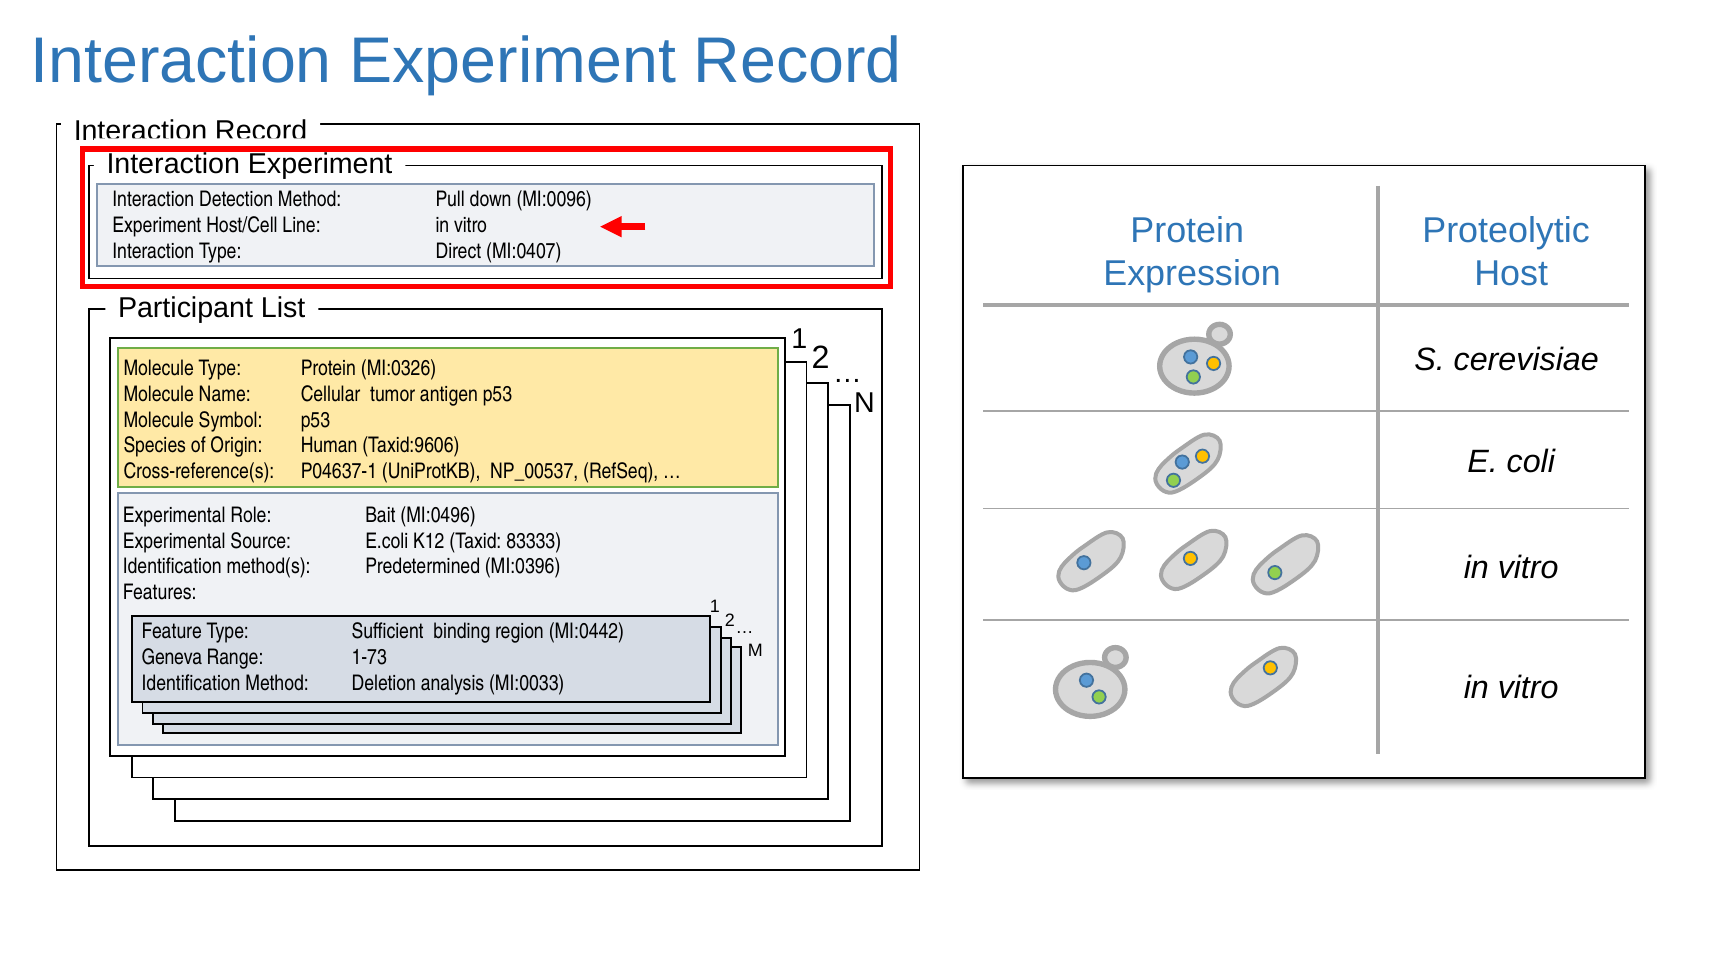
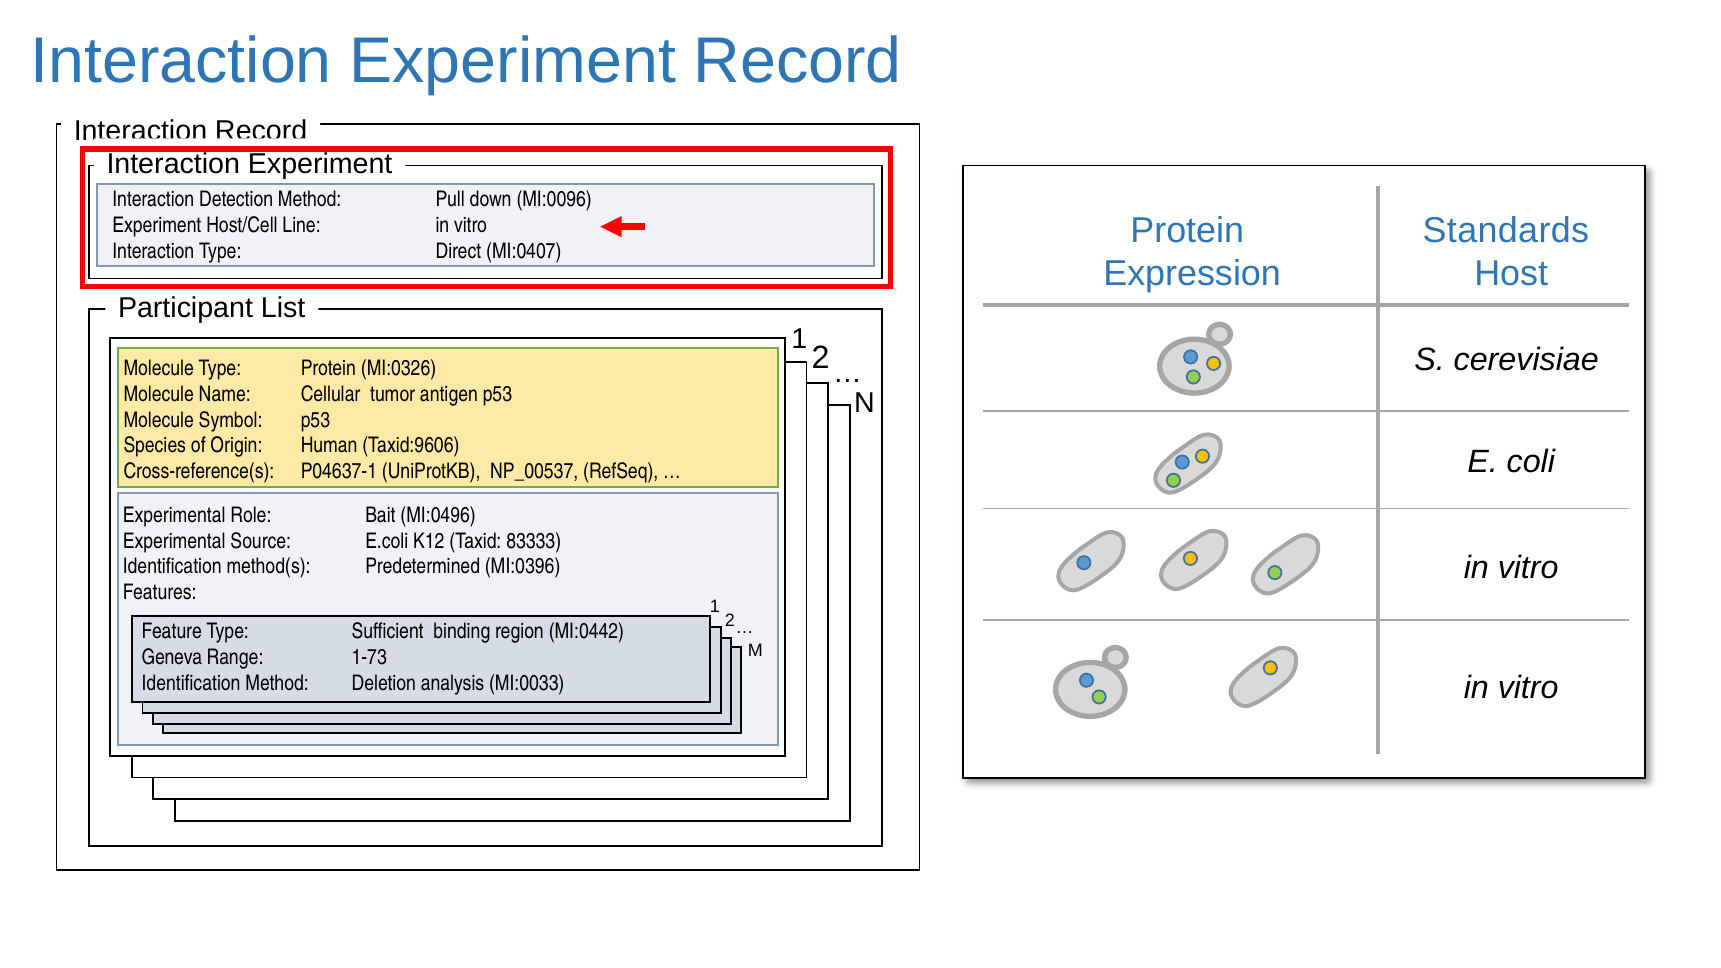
Proteolytic: Proteolytic -> Standards (1506, 231)
